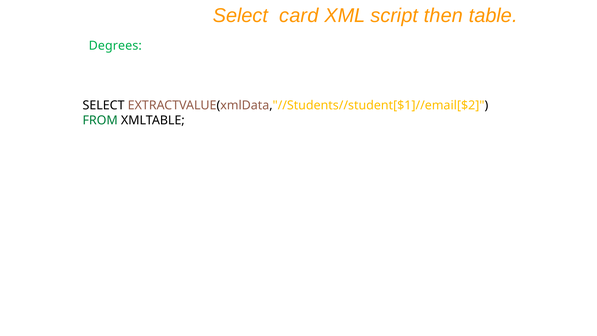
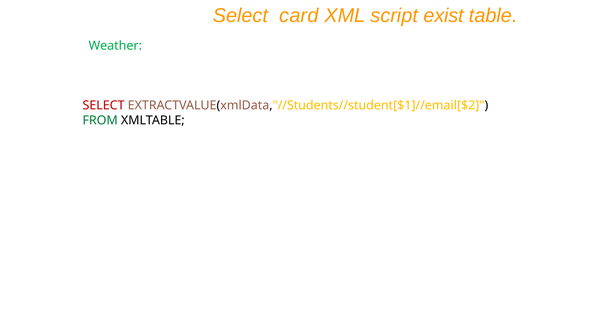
then: then -> exist (444, 16)
Degrees: Degrees -> Weather (115, 46)
SELECT colour: black -> red (104, 105)
